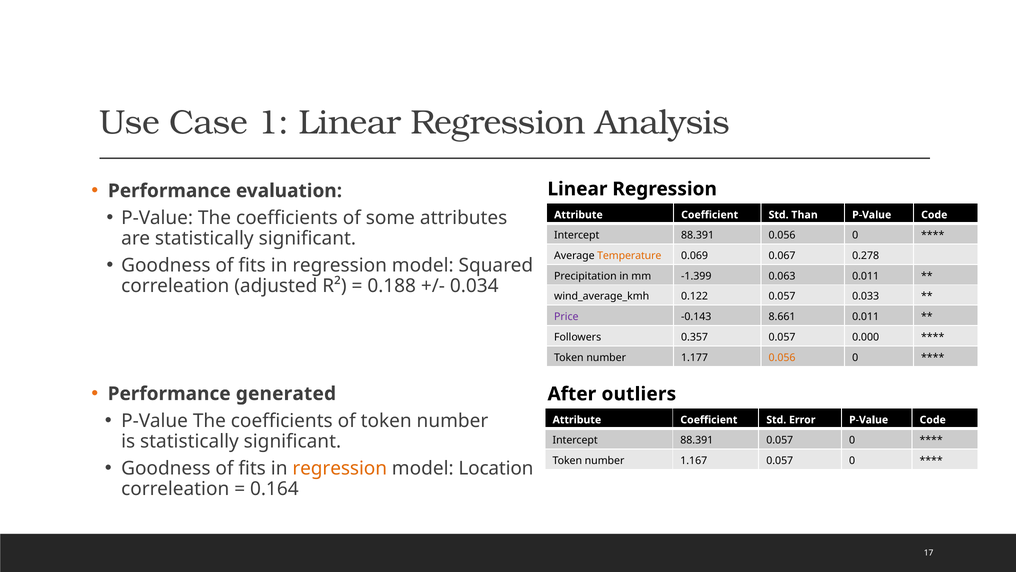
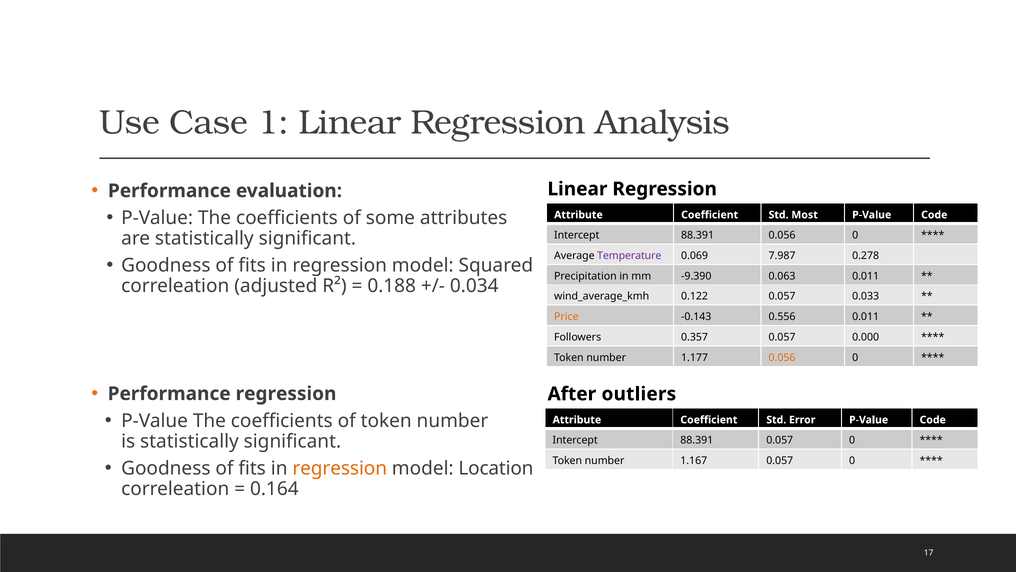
Than: Than -> Most (805, 215)
Temperature colour: orange -> purple (629, 255)
0.067: 0.067 -> 7.987 (782, 255)
-1.399: -1.399 -> -9.390 (696, 276)
Price colour: purple -> orange (566, 317)
8.661: 8.661 -> 0.556 (782, 317)
Performance generated: generated -> regression (286, 393)
